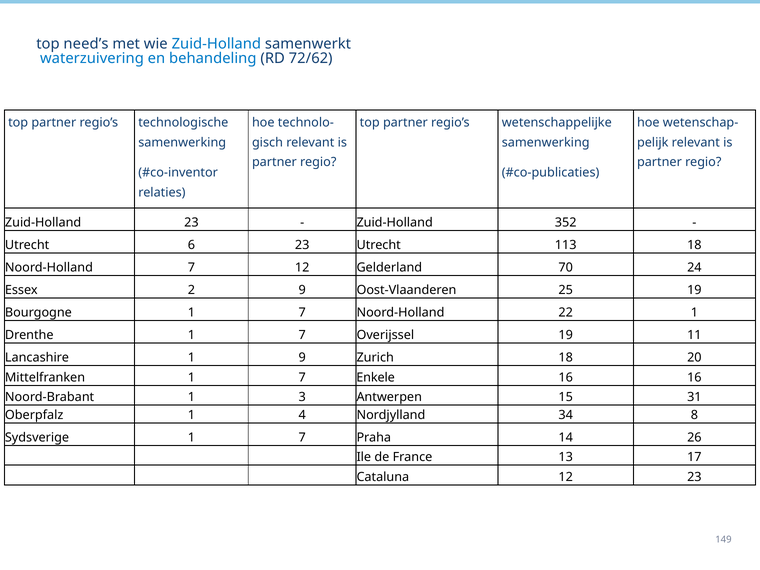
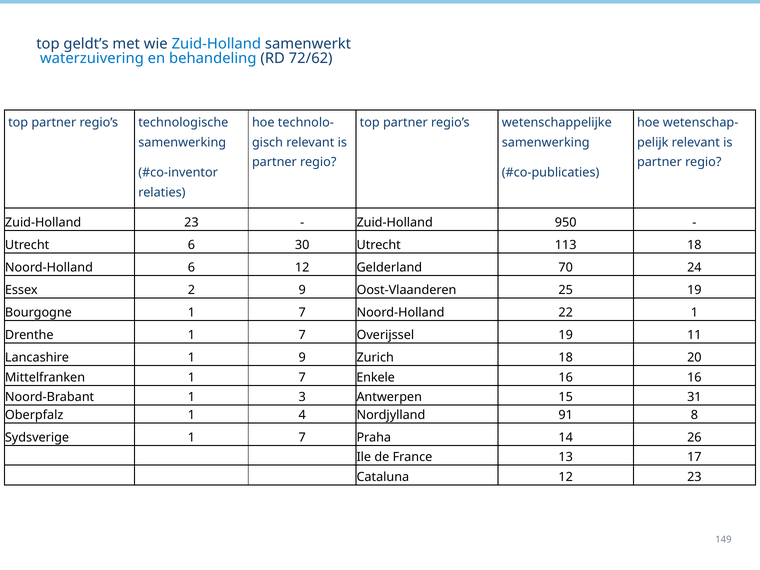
need’s: need’s -> geldt’s (86, 44)
352: 352 -> 950 (566, 223)
6 23: 23 -> 30 (302, 245)
Noord-Holland 7: 7 -> 6 (191, 268)
34: 34 -> 91 (566, 415)
